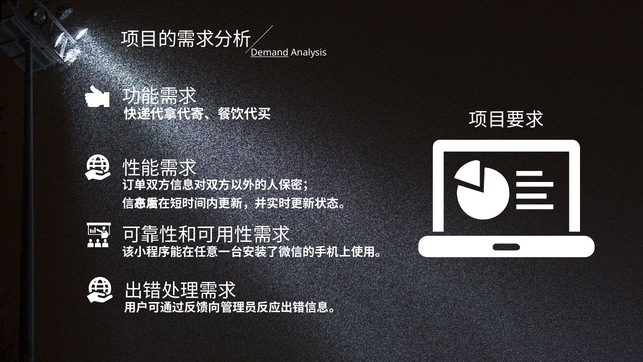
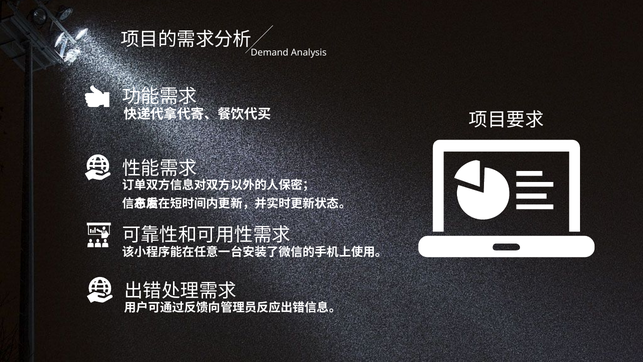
Demand underline: present -> none (270, 53)
